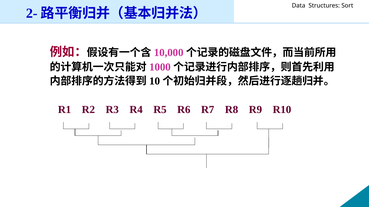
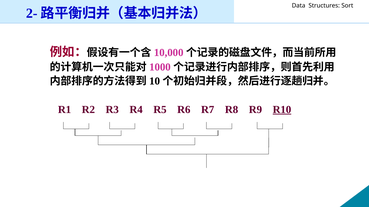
R10 underline: none -> present (282, 110)
